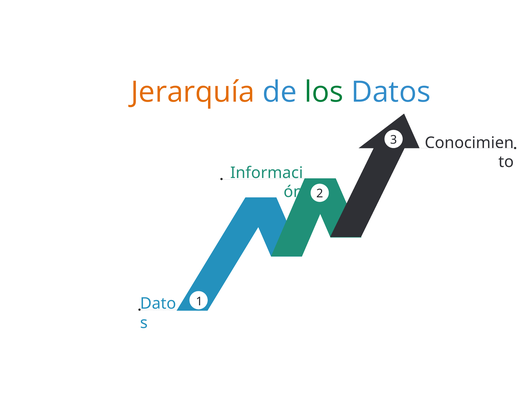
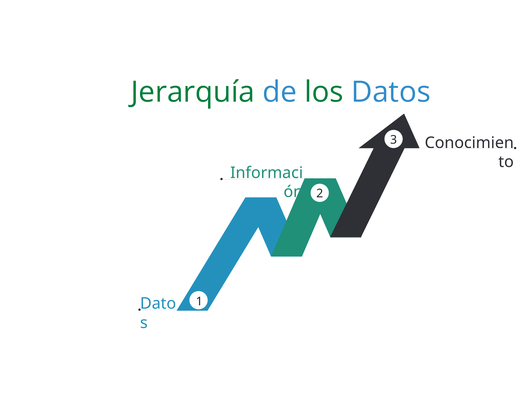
Jerarquía colour: orange -> green (193, 92)
